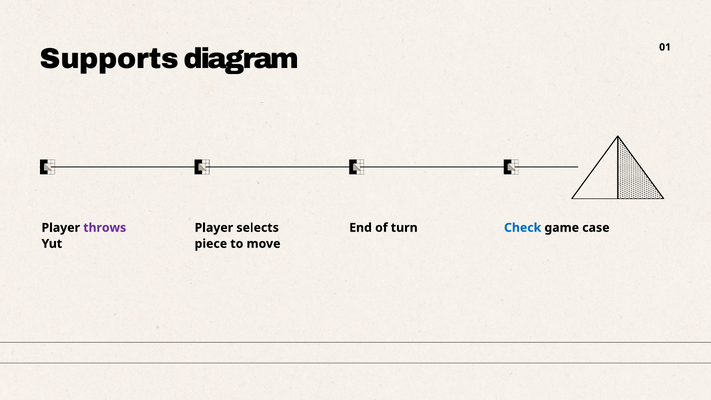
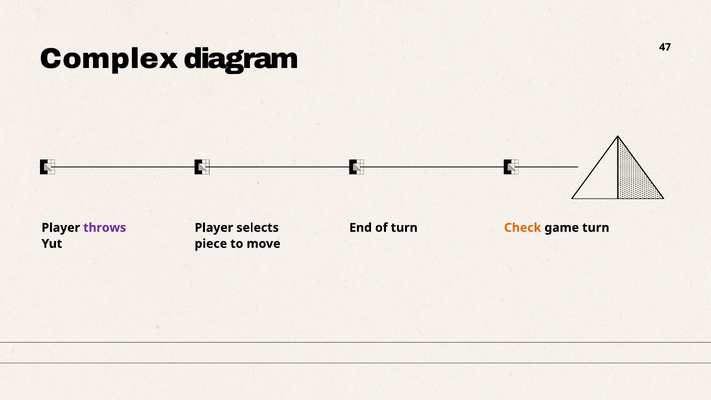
Supports: Supports -> Complex (109, 59)
01: 01 -> 47 (665, 47)
Check colour: blue -> orange (523, 228)
game case: case -> turn (596, 228)
